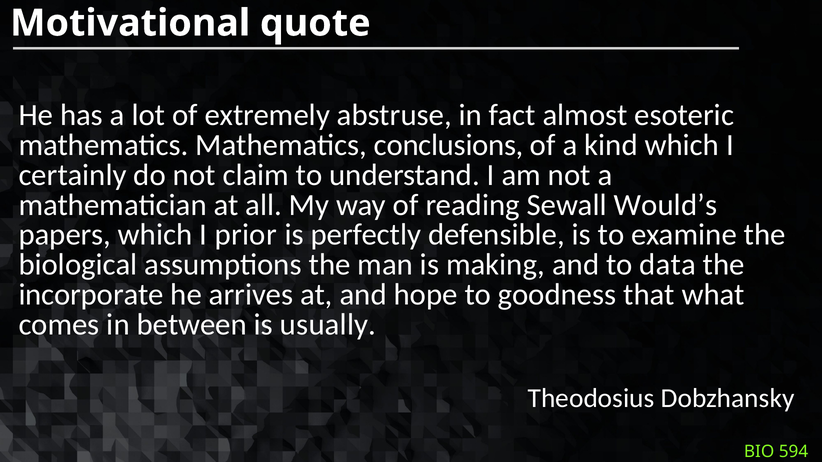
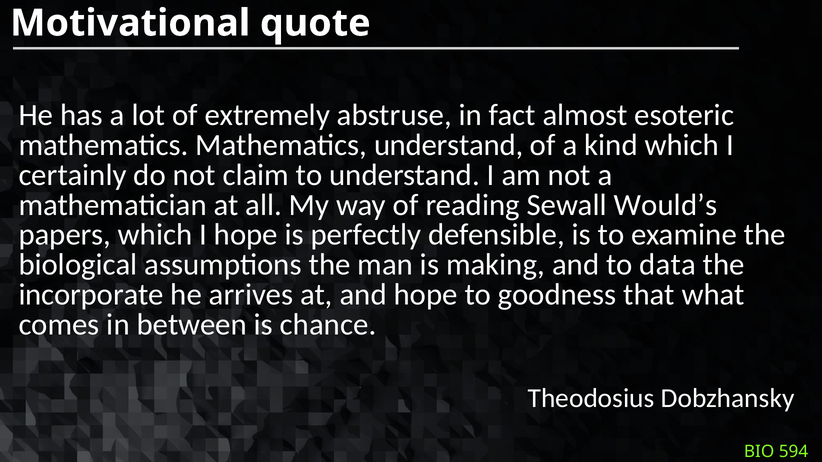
Mathematics conclusions: conclusions -> understand (449, 145)
I prior: prior -> hope (246, 235)
usually: usually -> chance (328, 325)
